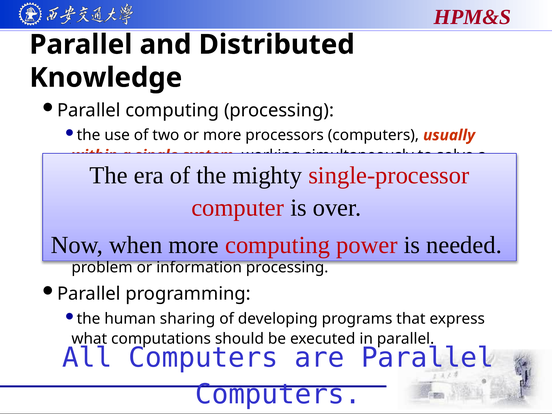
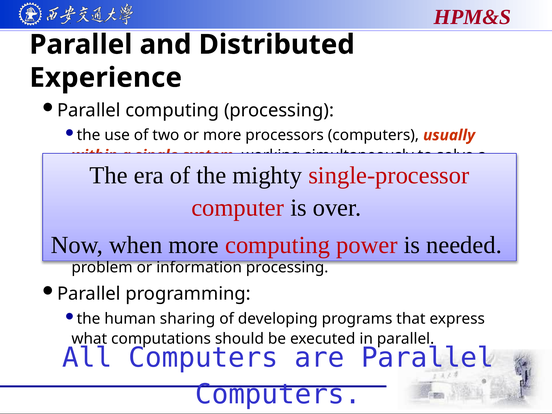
Knowledge: Knowledge -> Experience (106, 78)
